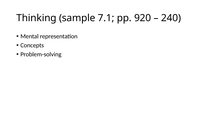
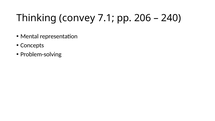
sample: sample -> convey (77, 18)
920: 920 -> 206 (143, 18)
